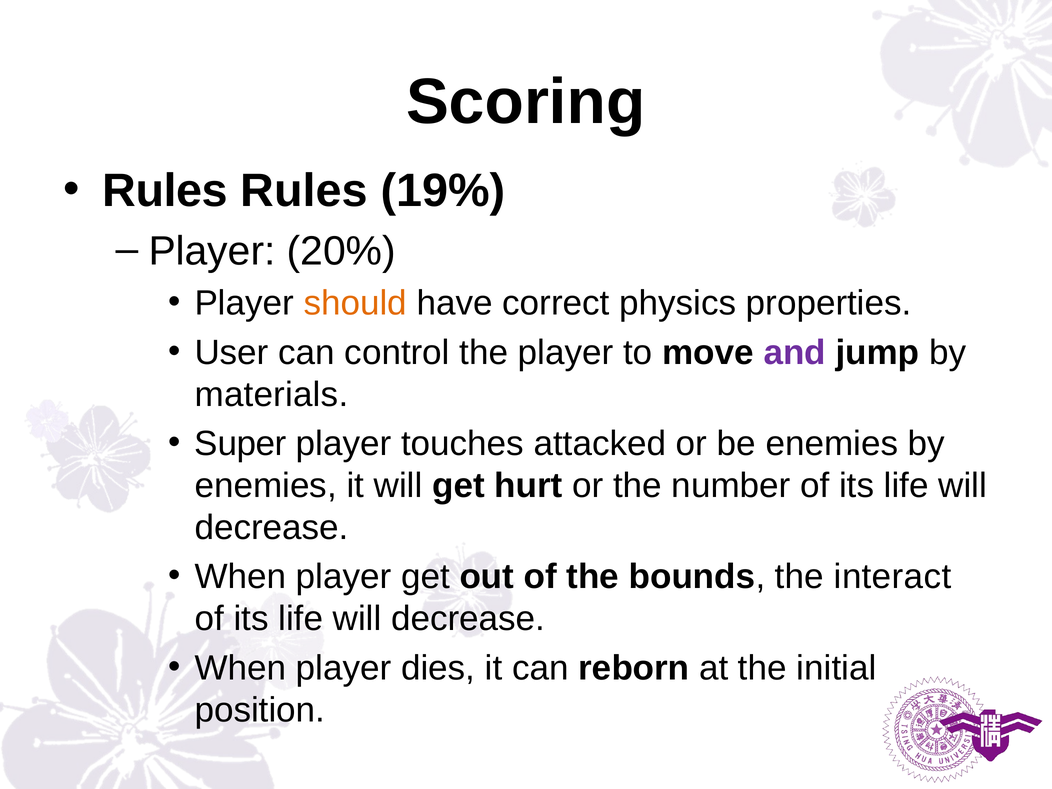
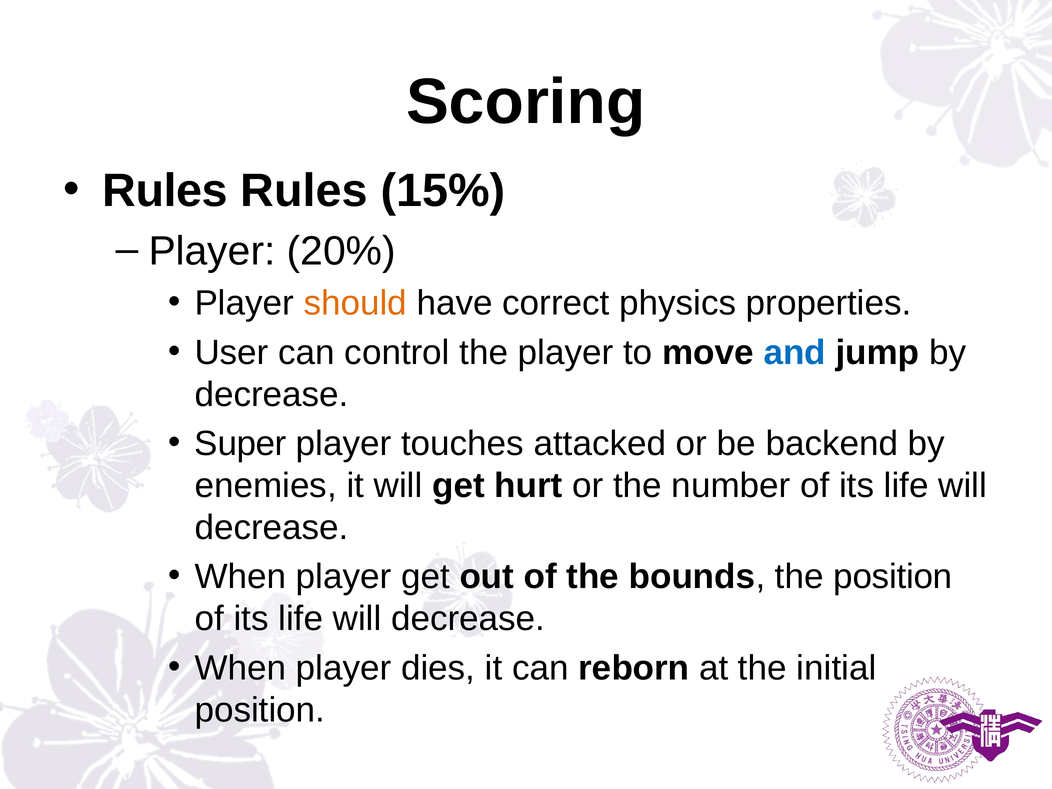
19%: 19% -> 15% (443, 191)
and colour: purple -> blue (795, 352)
materials: materials -> decrease (272, 395)
be enemies: enemies -> backend (832, 444)
the interact: interact -> position (893, 577)
